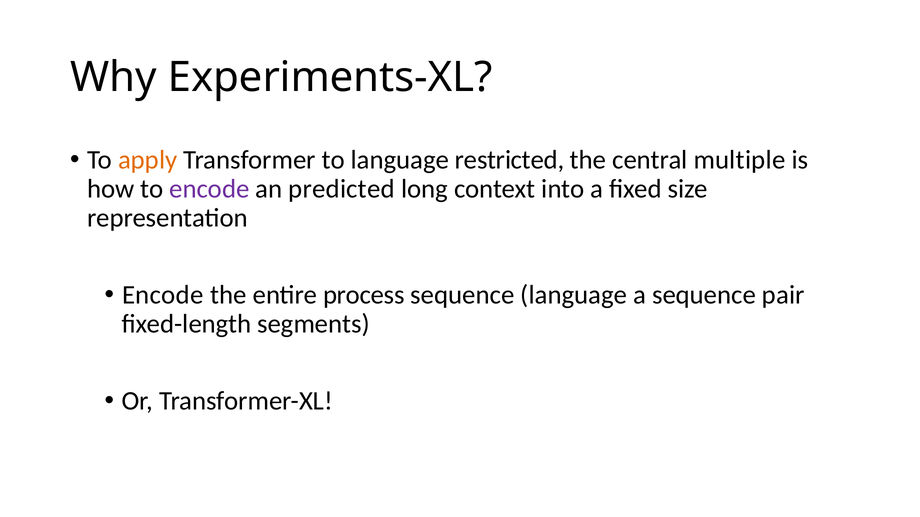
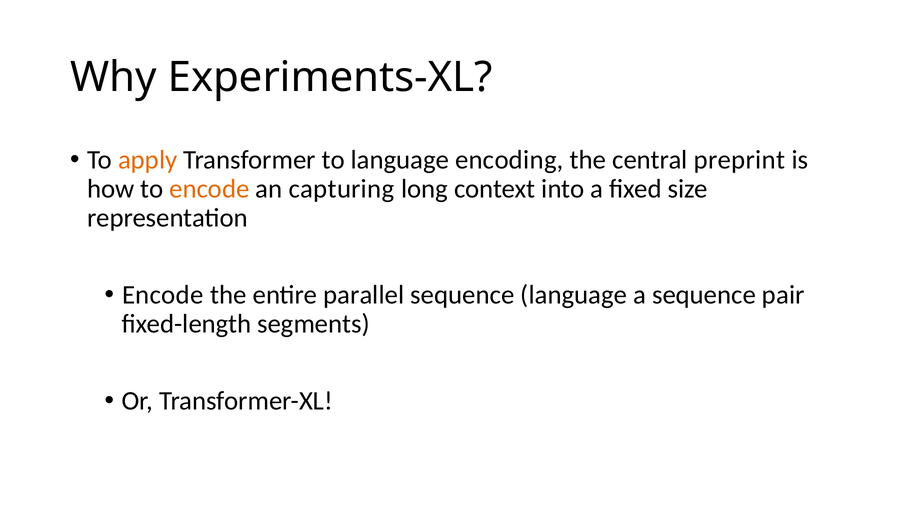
restricted: restricted -> encoding (509, 160)
multiple: multiple -> preprint (739, 160)
encode colour: purple -> orange (209, 189)
predicted: predicted -> capturing (342, 189)
process: process -> parallel (364, 295)
